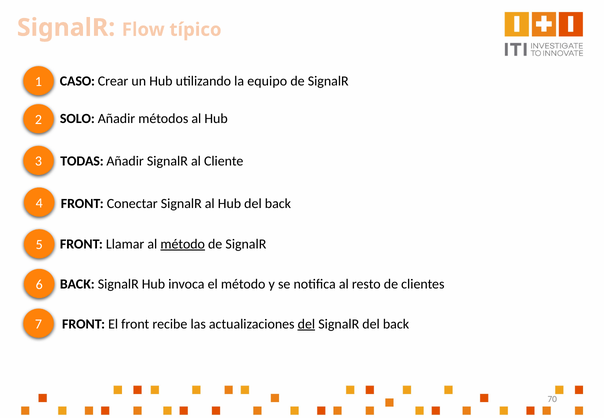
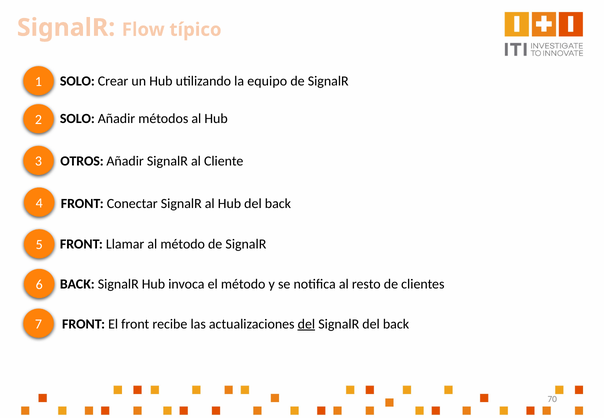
CASO: CASO -> SOLO (77, 81)
TODAS: TODAS -> OTROS (82, 161)
método underline: present -> none (183, 244)
